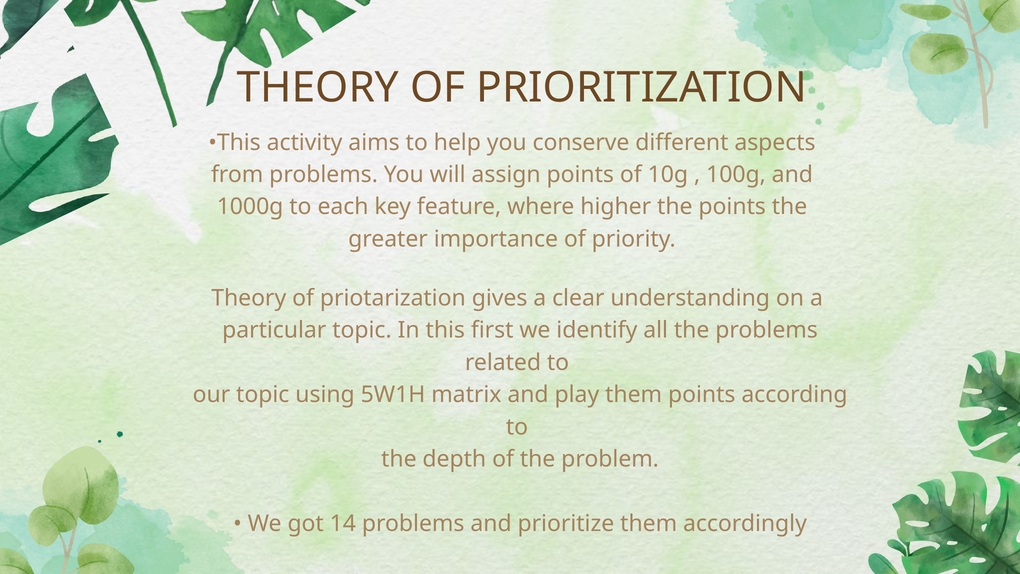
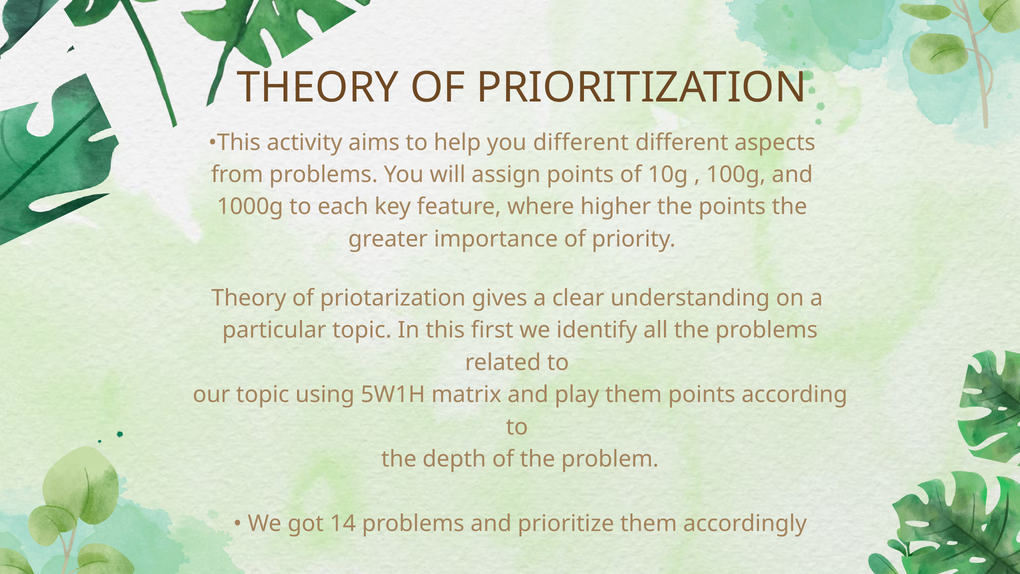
you conserve: conserve -> different (581, 142)
